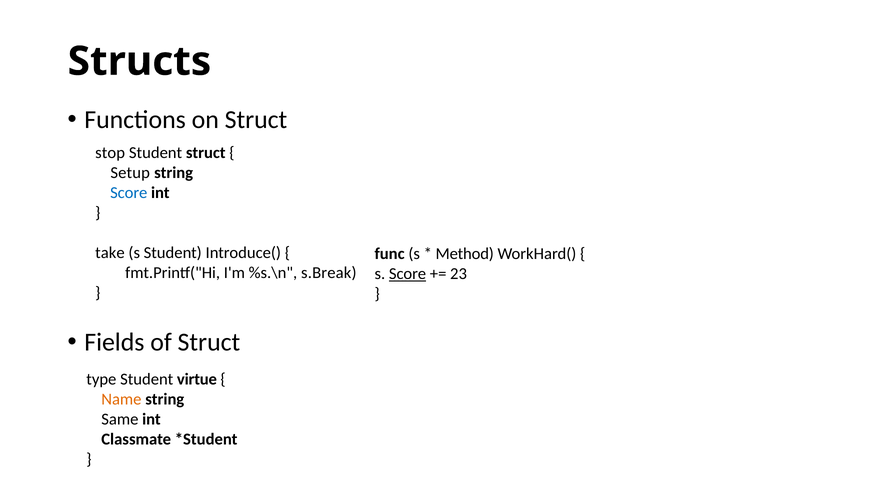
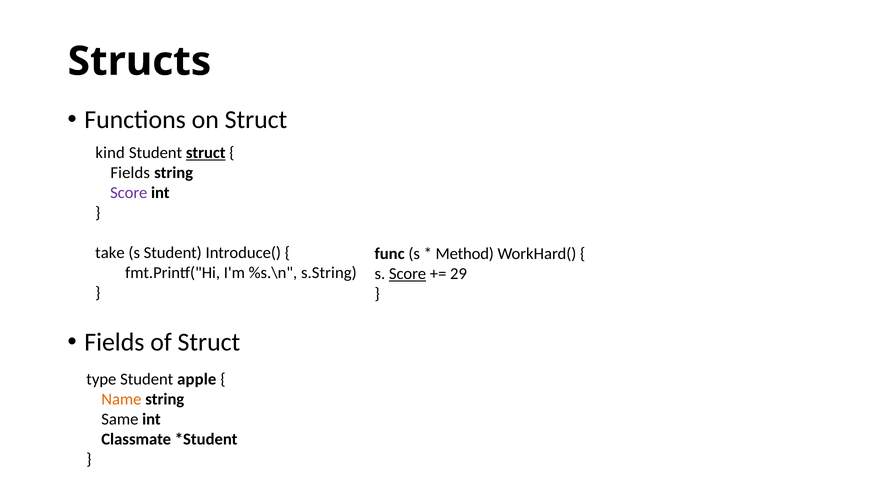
stop: stop -> kind (110, 153)
struct underline: none -> present (206, 153)
Setup: Setup -> Fields (130, 173)
Score colour: blue -> purple (129, 193)
s.Break: s.Break -> s.String (329, 273)
23: 23 -> 29 (459, 274)
virtue: virtue -> apple (197, 379)
